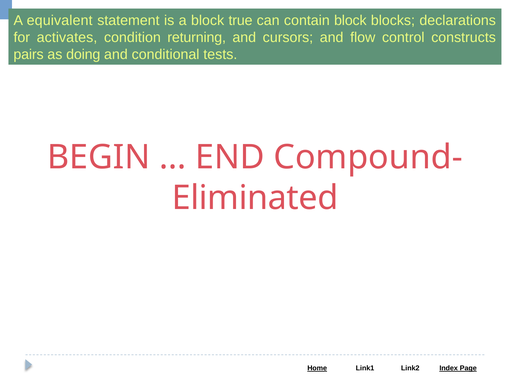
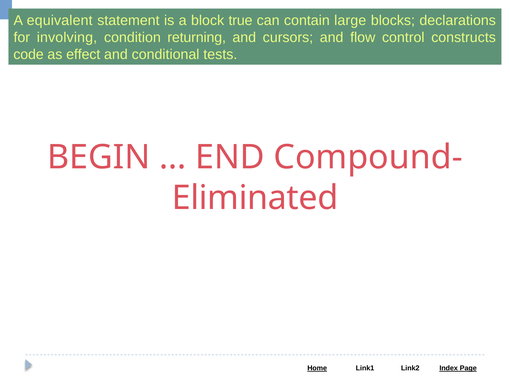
contain block: block -> large (350, 21)
activates: activates -> involving (67, 38)
pairs: pairs -> code (29, 55)
doing: doing -> effect (83, 55)
